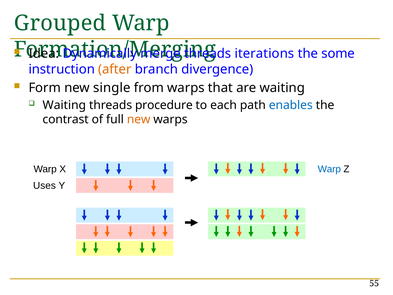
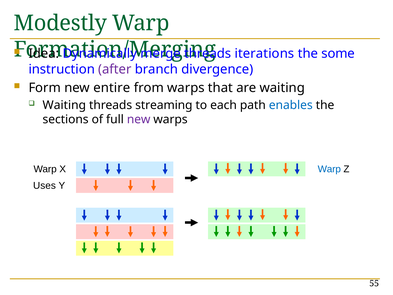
Grouped: Grouped -> Modestly (60, 23)
after colour: orange -> purple (115, 69)
single: single -> entire (112, 88)
procedure: procedure -> streaming (164, 105)
contrast: contrast -> sections (66, 119)
new colour: orange -> purple (139, 119)
